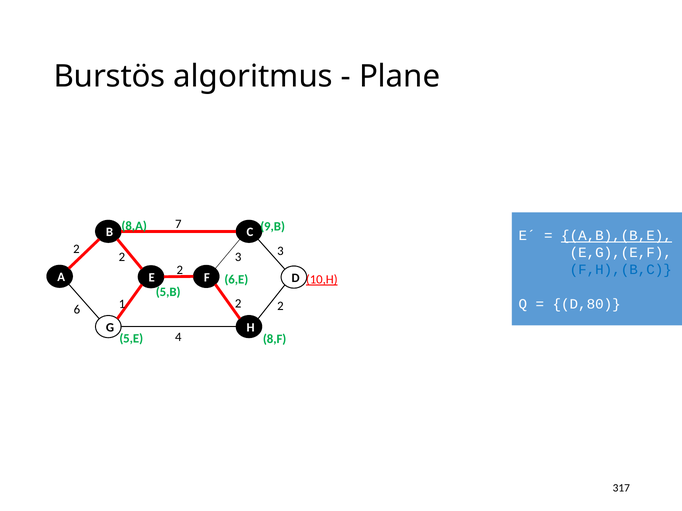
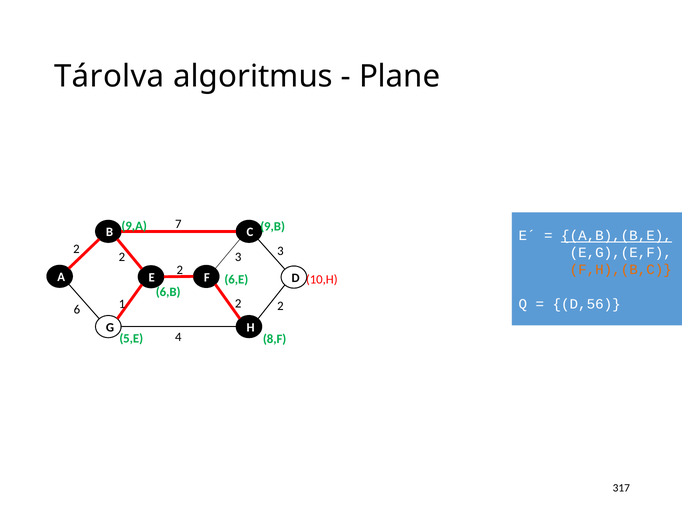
Burstös: Burstös -> Tárolva (109, 76)
8,A: 8,A -> 9,A (134, 226)
F,H),(B,C colour: blue -> orange (621, 270)
10,H underline: present -> none (322, 280)
5,B: 5,B -> 6,B (168, 292)
D,80: D,80 -> D,56 (587, 304)
